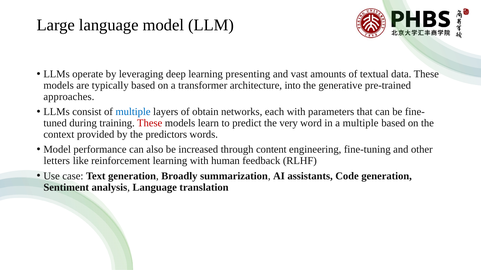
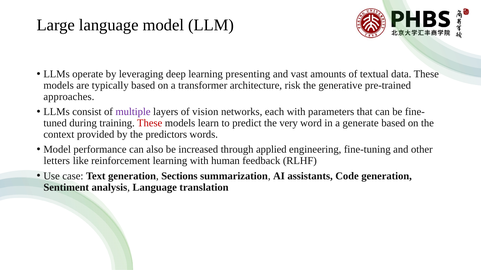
into: into -> risk (293, 85)
multiple colour: blue -> purple (133, 112)
obtain: obtain -> vision (205, 112)
a multiple: multiple -> generate (361, 123)
content: content -> applied (271, 150)
Broadly: Broadly -> Sections (179, 176)
